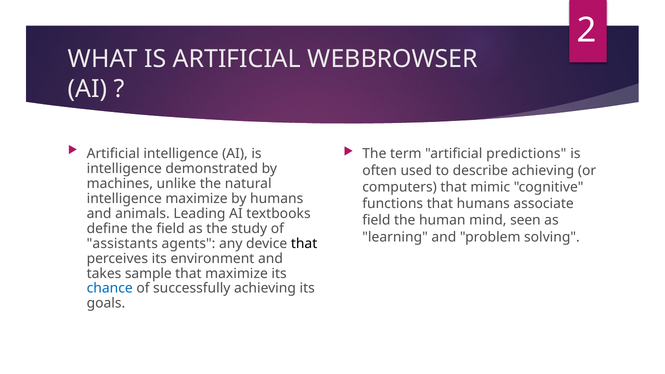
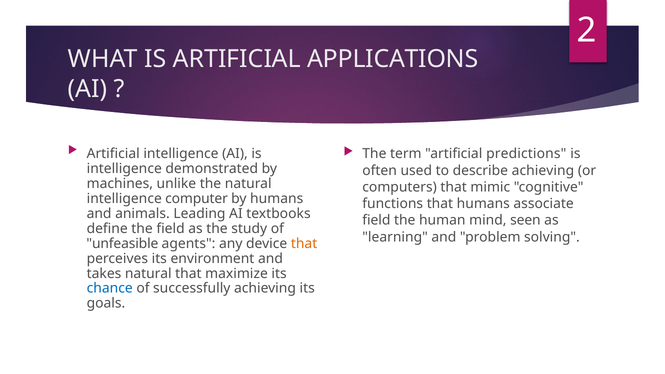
WEBBROWSER: WEBBROWSER -> APPLICATIONS (393, 59)
intelligence maximize: maximize -> computer (197, 199)
assistants: assistants -> unfeasible (122, 244)
that colour: black -> orange (304, 244)
takes sample: sample -> natural (148, 273)
